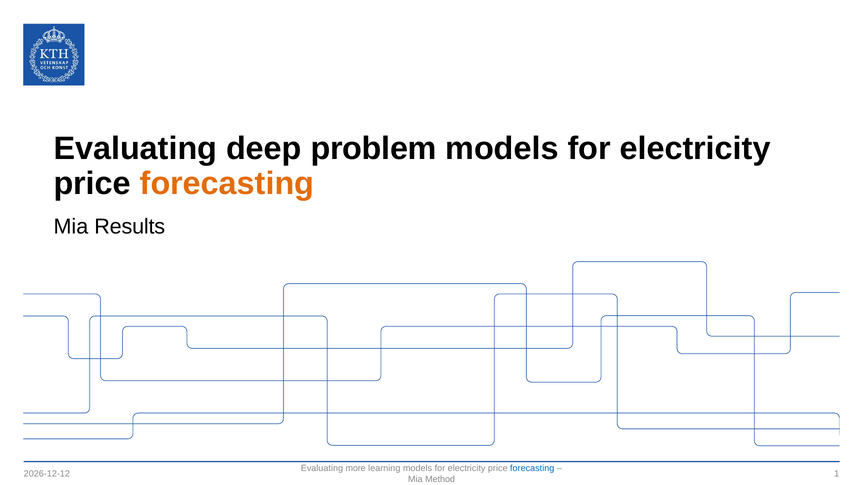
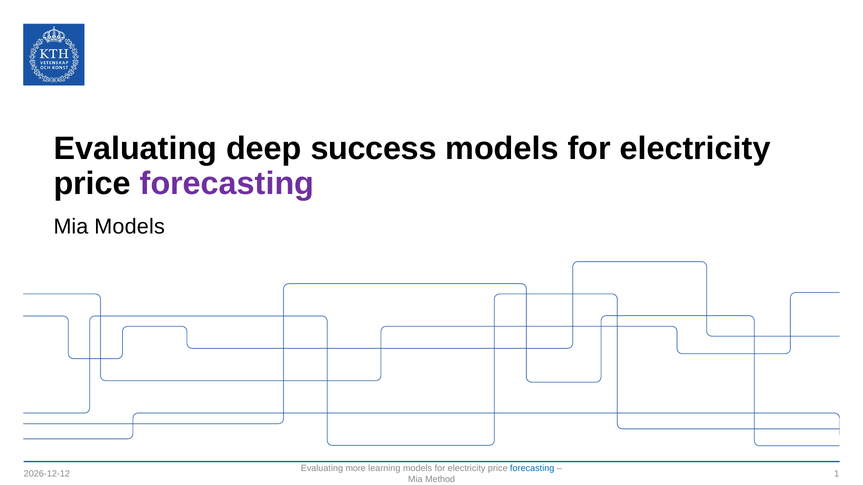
problem: problem -> success (374, 149)
forecasting colour: orange -> purple (227, 184)
Mia Results: Results -> Models (130, 227)
